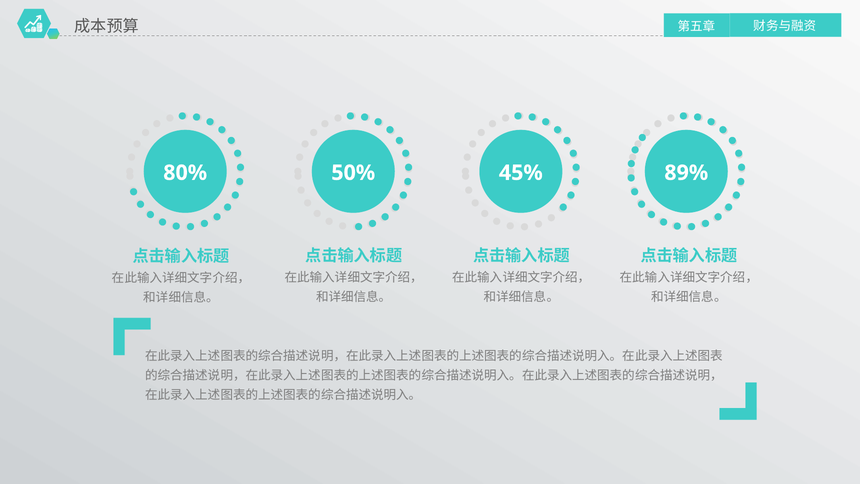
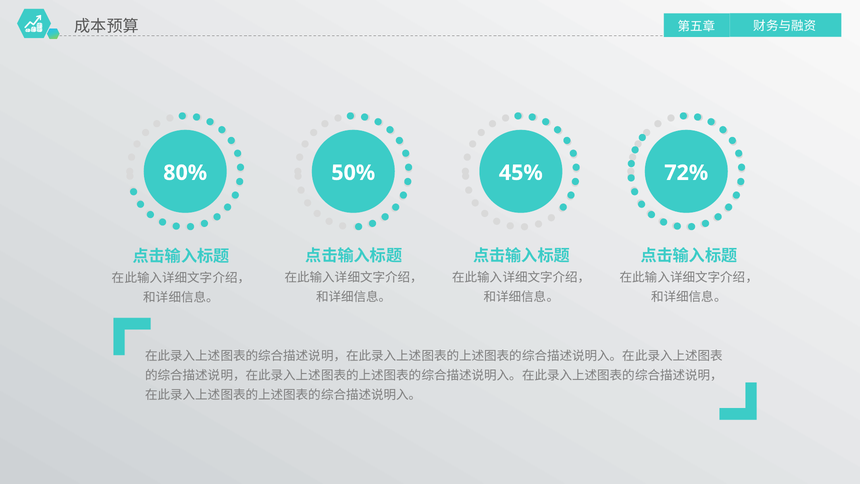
89%: 89% -> 72% (686, 173)
